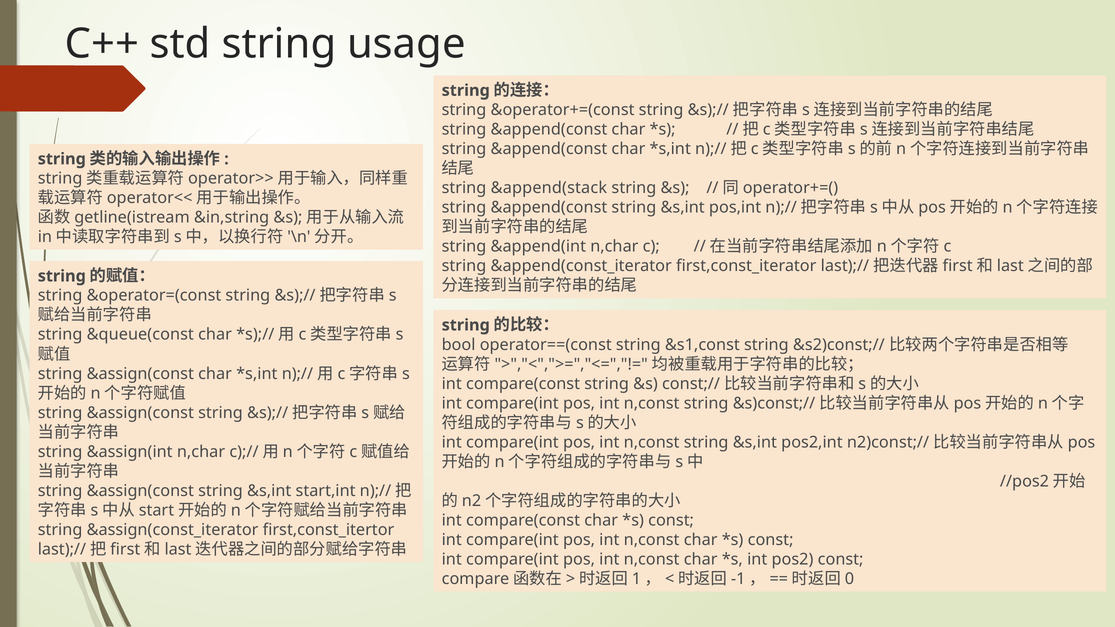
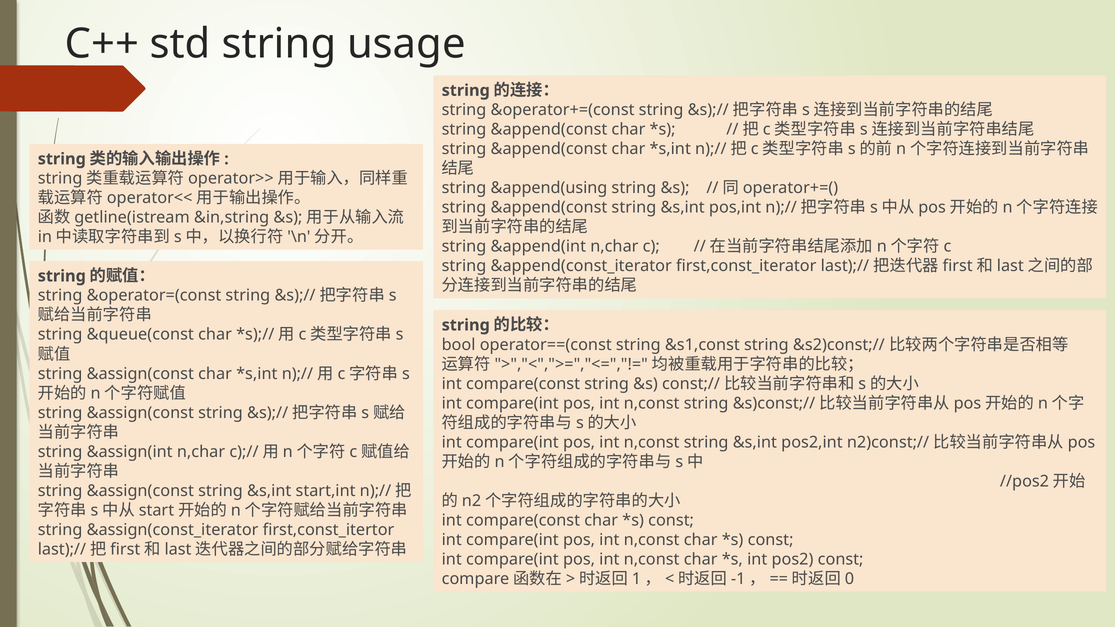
&append(stack: &append(stack -> &append(using (549, 188)
